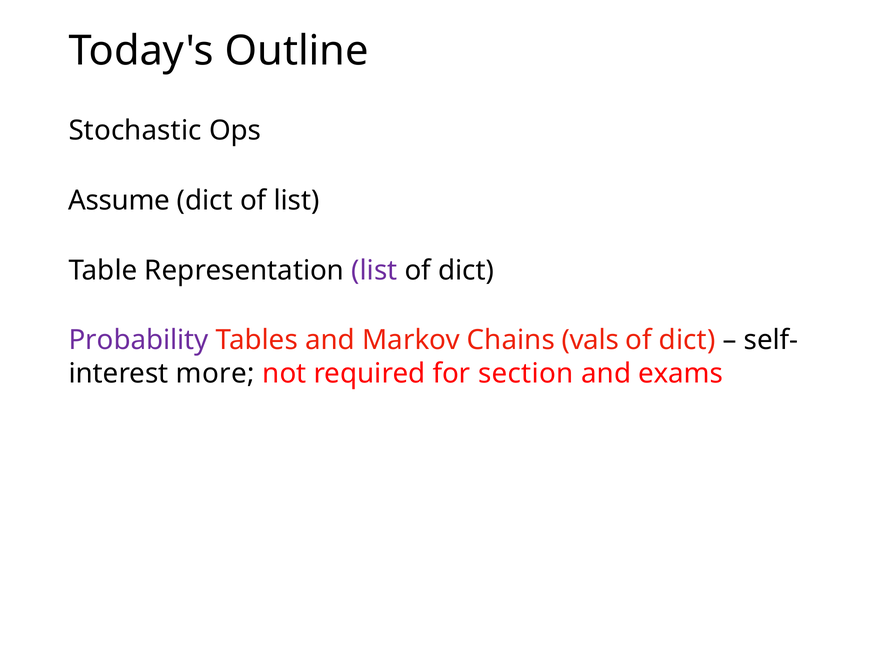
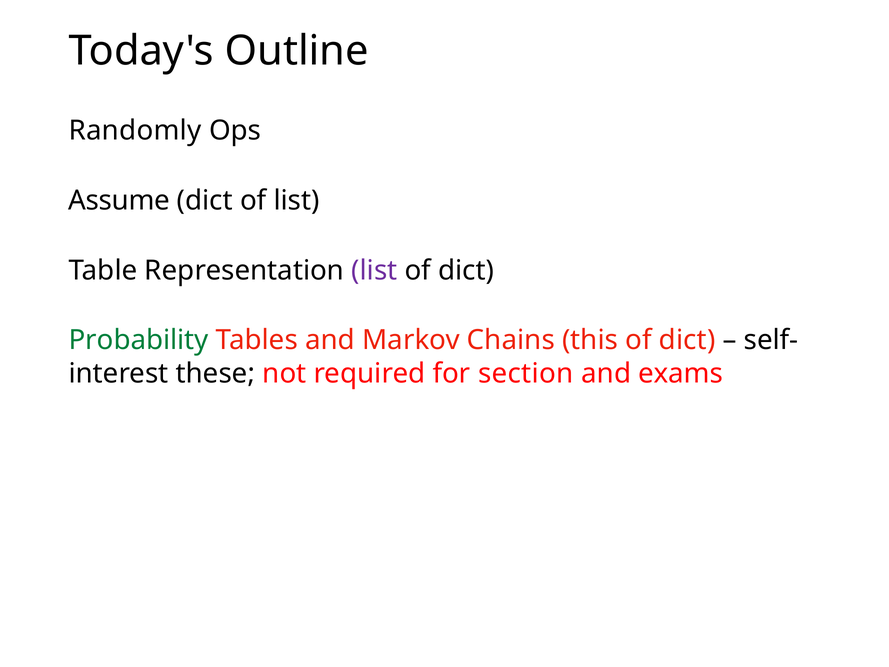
Stochastic: Stochastic -> Randomly (135, 131)
Probability colour: purple -> green (139, 340)
vals: vals -> this (590, 340)
more: more -> these (215, 373)
